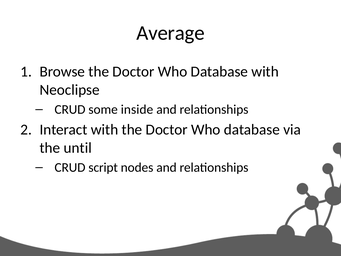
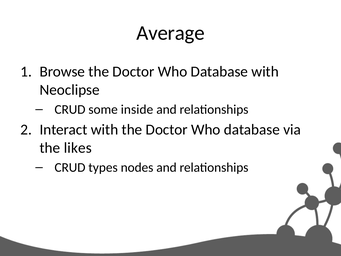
until: until -> likes (78, 148)
script: script -> types (103, 167)
